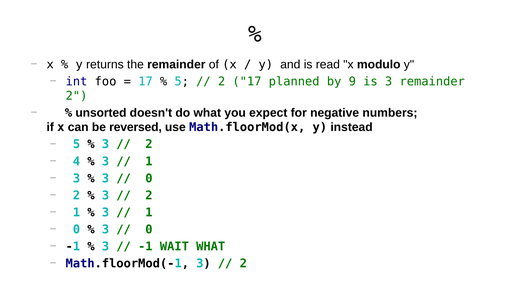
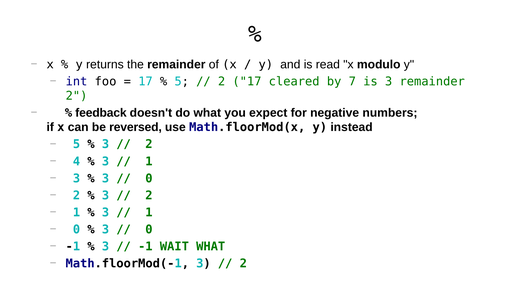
planned: planned -> cleared (294, 81)
9: 9 -> 7 (352, 81)
unsorted: unsorted -> feedback (101, 113)
